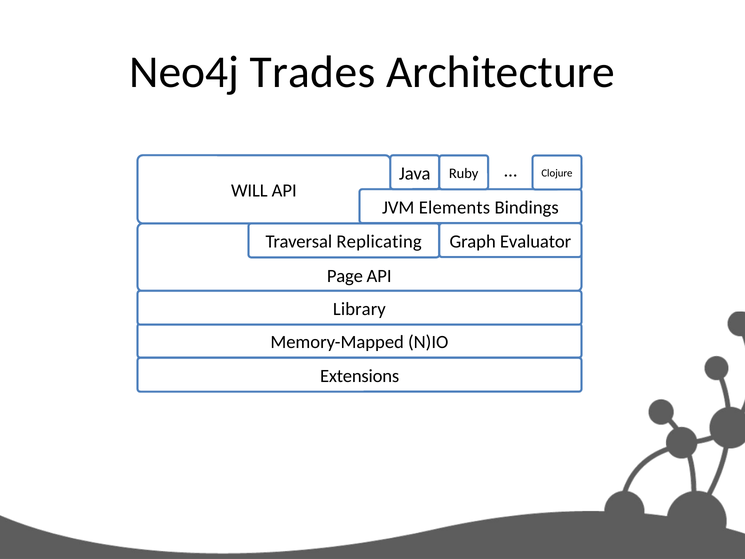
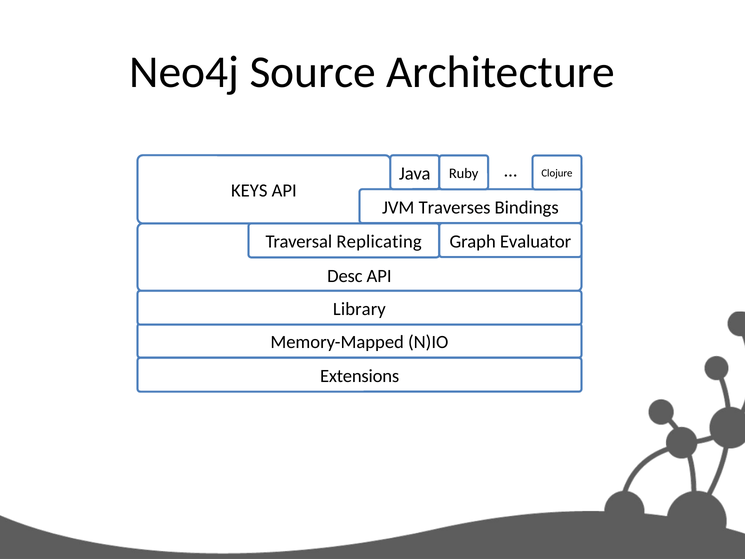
Trades: Trades -> Source (313, 72)
WILL: WILL -> KEYS (249, 191)
Elements: Elements -> Traverses (455, 207)
Page: Page -> Desc (345, 276)
